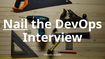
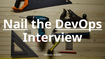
DevOps underline: none -> present (79, 24)
